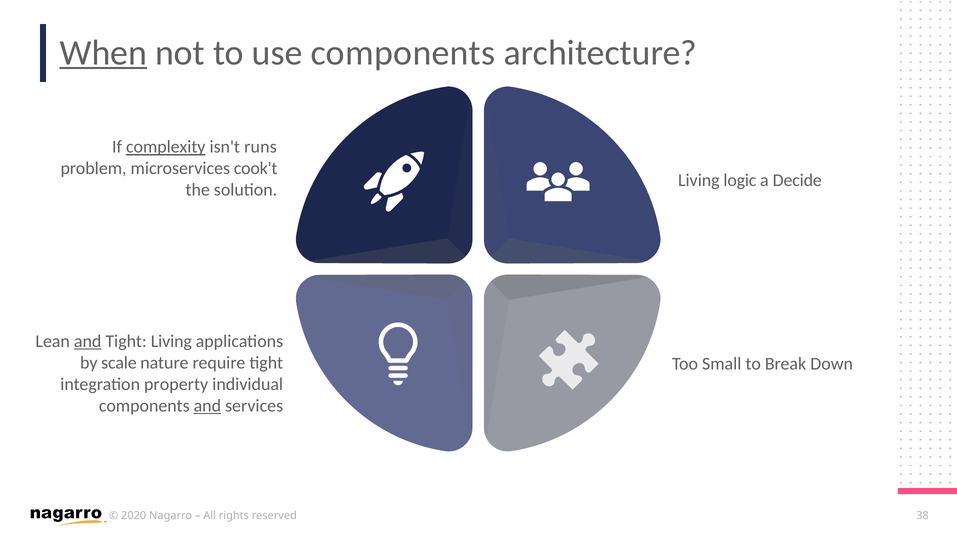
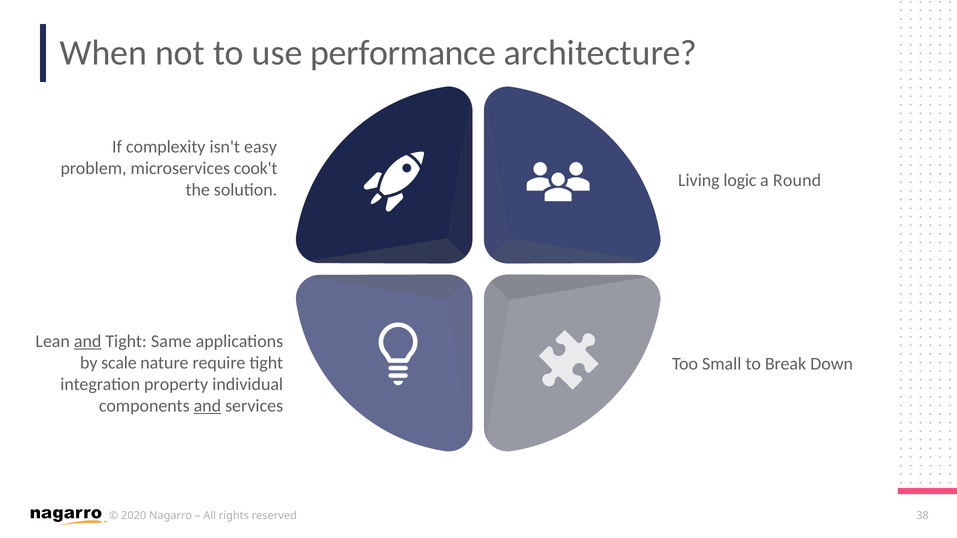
When underline: present -> none (103, 53)
use components: components -> performance (403, 53)
complexity underline: present -> none (166, 147)
runs: runs -> easy (260, 147)
Decide: Decide -> Round (797, 180)
Tight Living: Living -> Same (171, 342)
